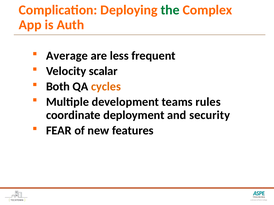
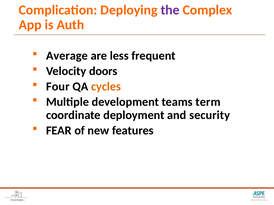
the colour: green -> purple (170, 10)
scalar: scalar -> doors (103, 71)
Both: Both -> Four (58, 87)
rules: rules -> term (208, 102)
